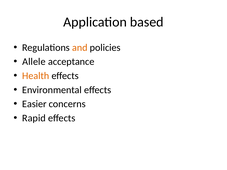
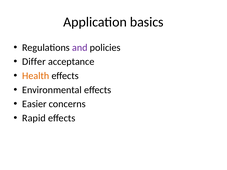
based: based -> basics (147, 22)
and colour: orange -> purple (80, 48)
Allele: Allele -> Differ (34, 62)
